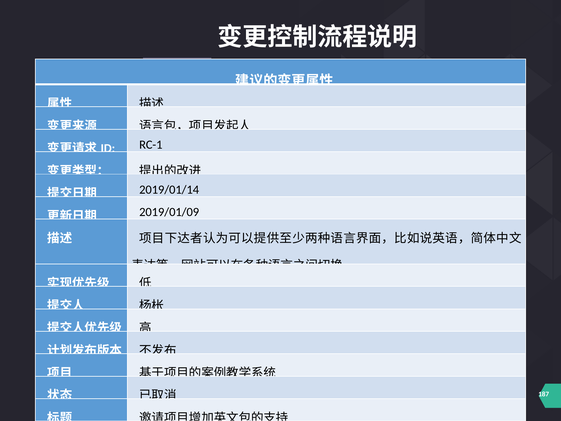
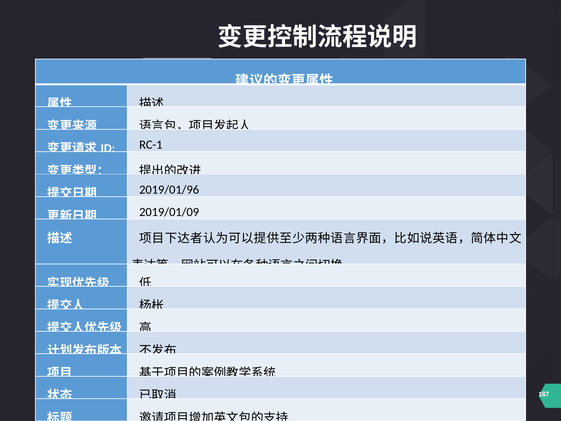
2019/01/14: 2019/01/14 -> 2019/01/96 (169, 189)
